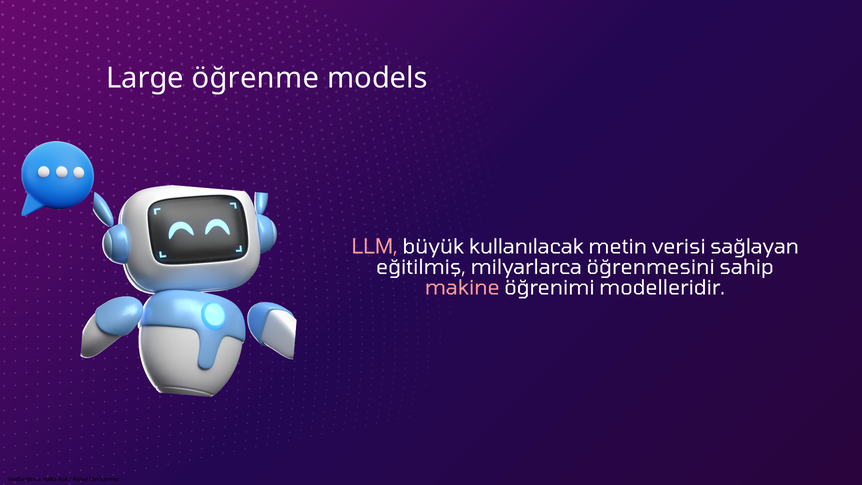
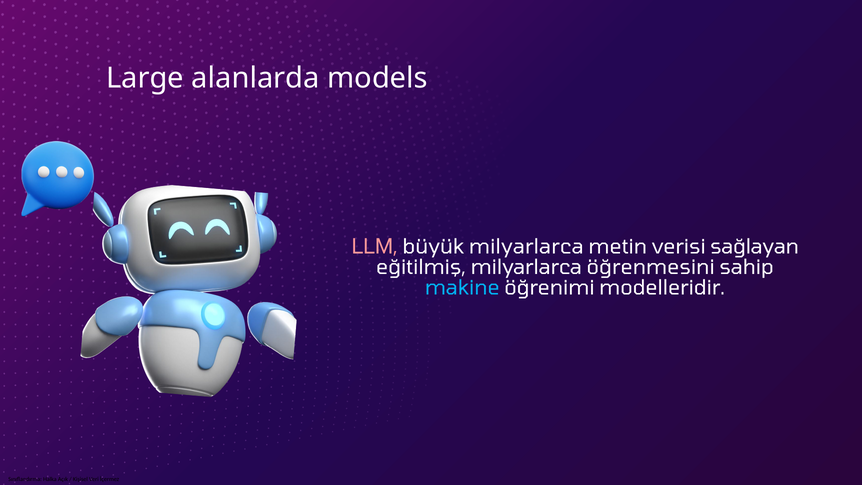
öğrenme: öğrenme -> alanlarda (256, 78)
büyük kullanılacak: kullanılacak -> milyarlarca (526, 247)
makine colour: pink -> light blue (462, 288)
